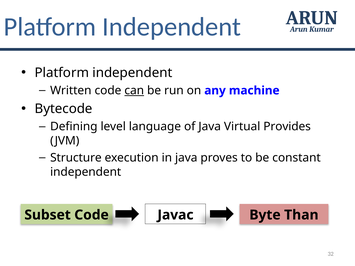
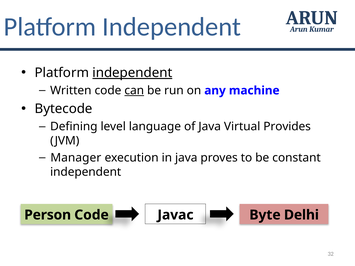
independent underline: none -> present (132, 73)
Structure: Structure -> Manager (76, 158)
Subset: Subset -> Person (48, 215)
Than: Than -> Delhi (301, 215)
